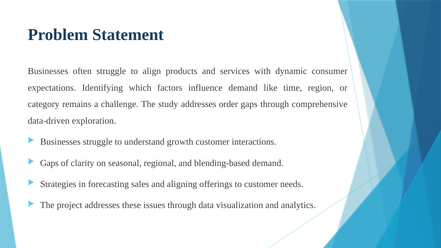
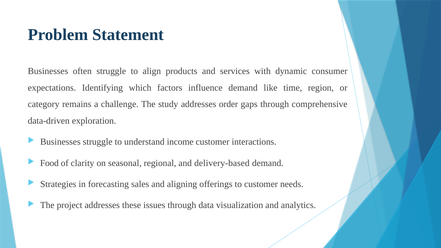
growth: growth -> income (180, 142)
Gaps: Gaps -> Food (49, 163)
blending-based: blending-based -> delivery-based (222, 163)
